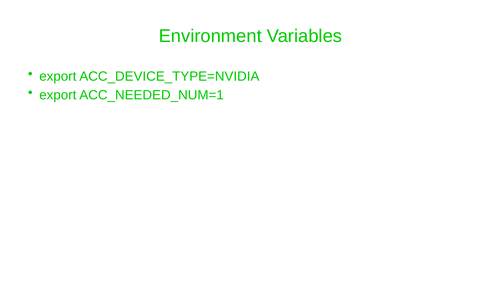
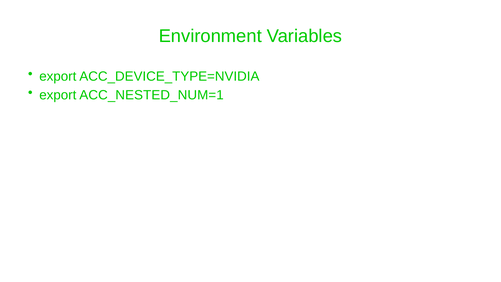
ACC_NEEDED_NUM=1: ACC_NEEDED_NUM=1 -> ACC_NESTED_NUM=1 (152, 95)
